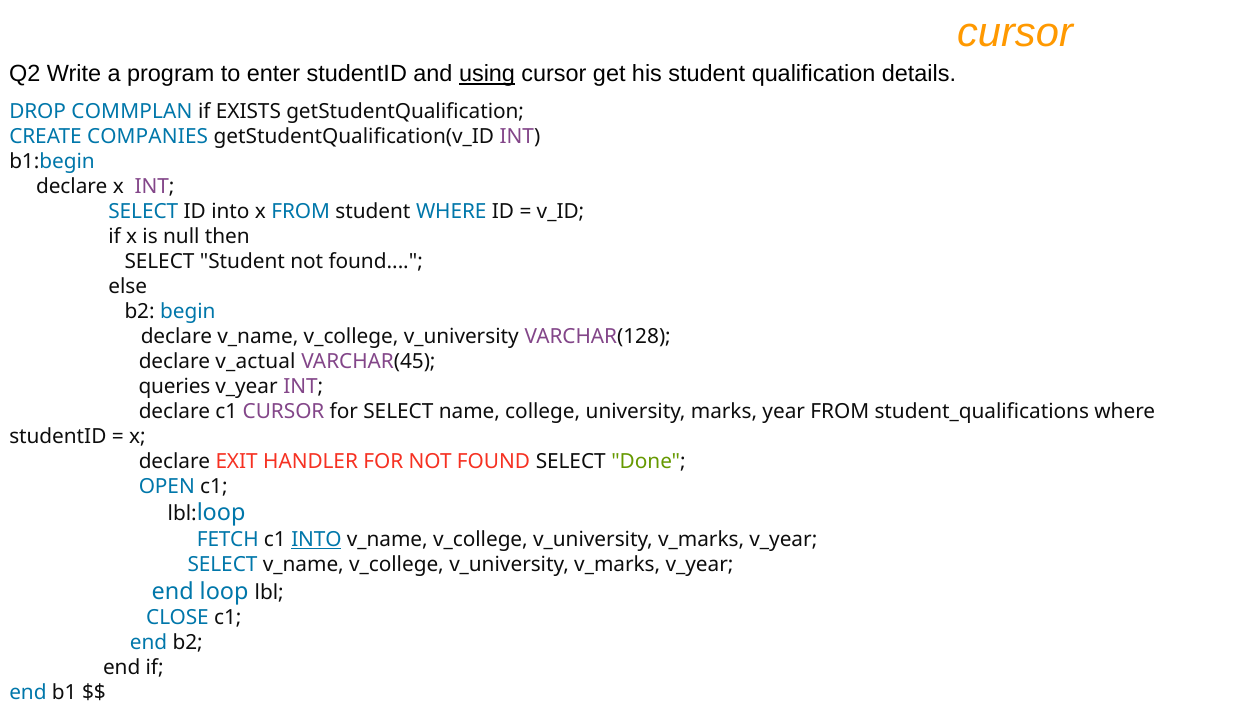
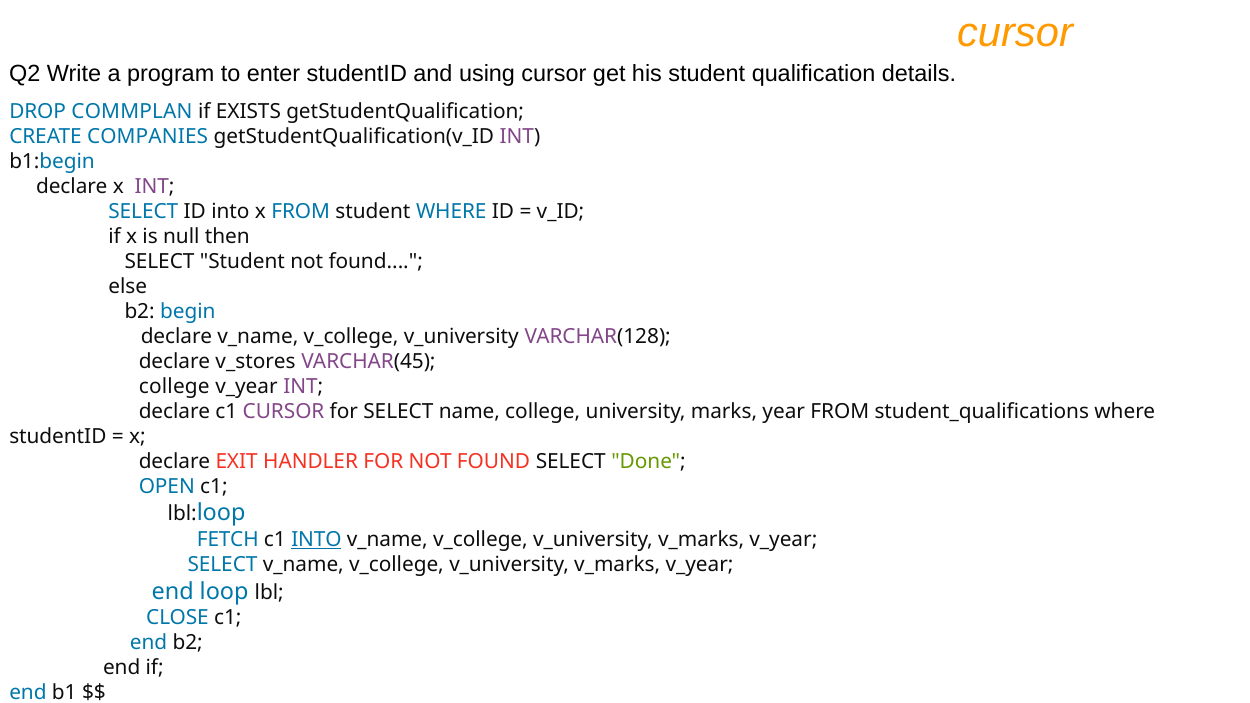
using underline: present -> none (487, 74)
v_actual: v_actual -> v_stores (256, 362)
queries: queries -> college (174, 387)
